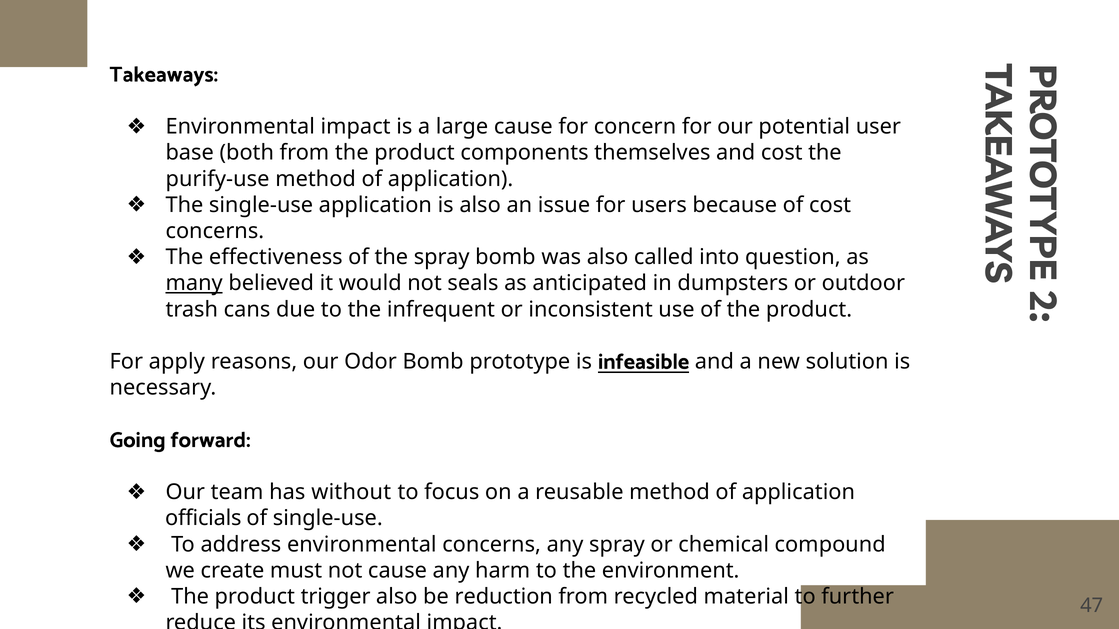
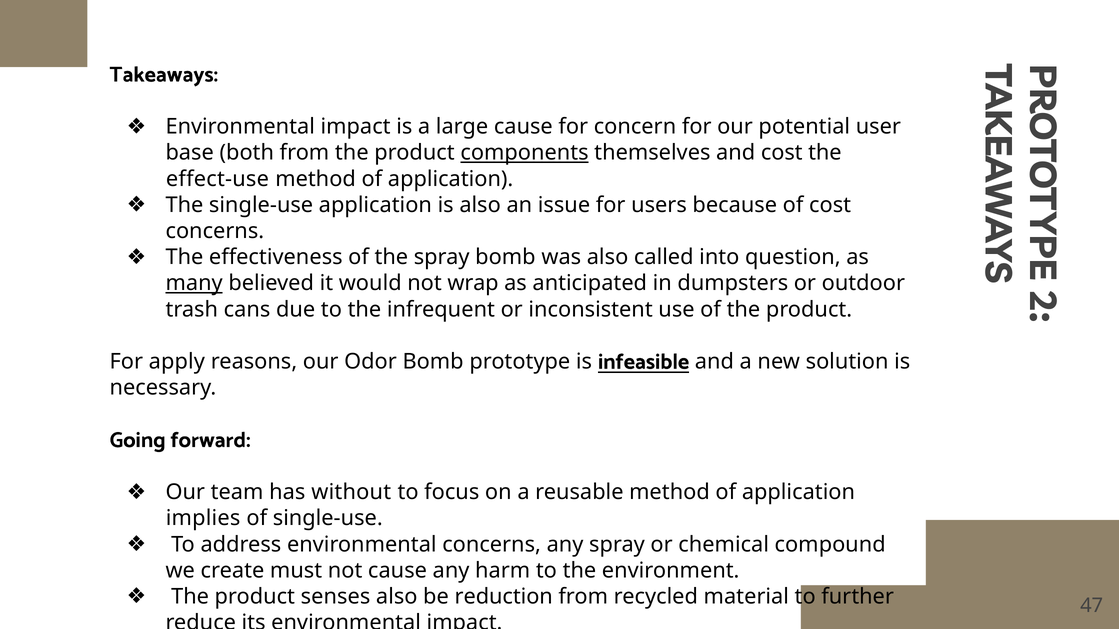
components underline: none -> present (525, 153)
purify-use: purify-use -> effect-use (217, 179)
seals: seals -> wrap (473, 283)
officials: officials -> implies (203, 519)
trigger: trigger -> senses (336, 597)
